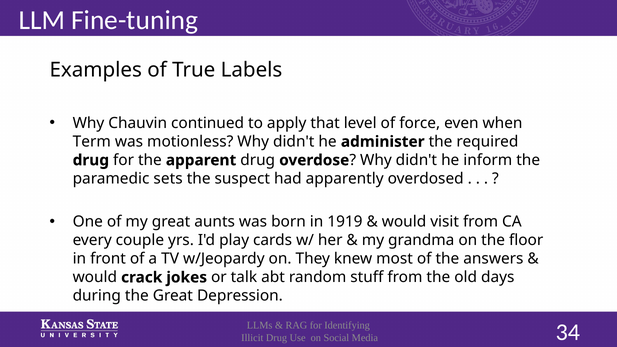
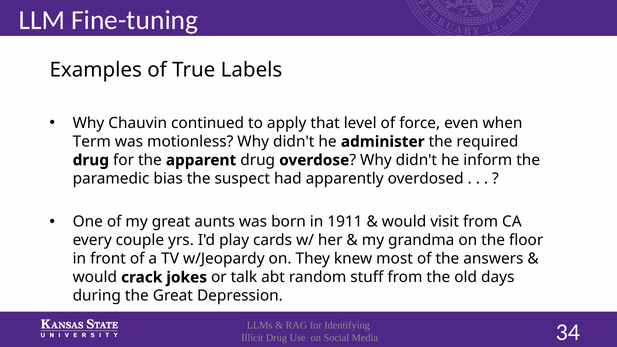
sets: sets -> bias (168, 179)
1919: 1919 -> 1911 (345, 222)
